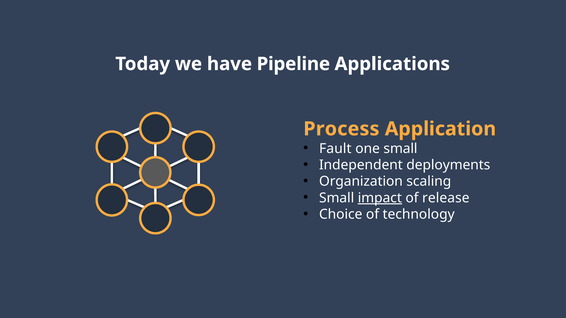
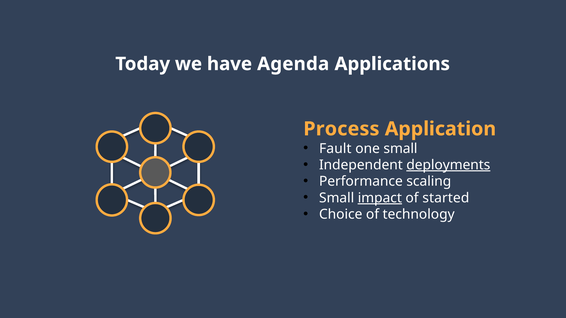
Pipeline: Pipeline -> Agenda (293, 64)
deployments underline: none -> present (448, 165)
Organization: Organization -> Performance (361, 182)
release: release -> started (446, 198)
